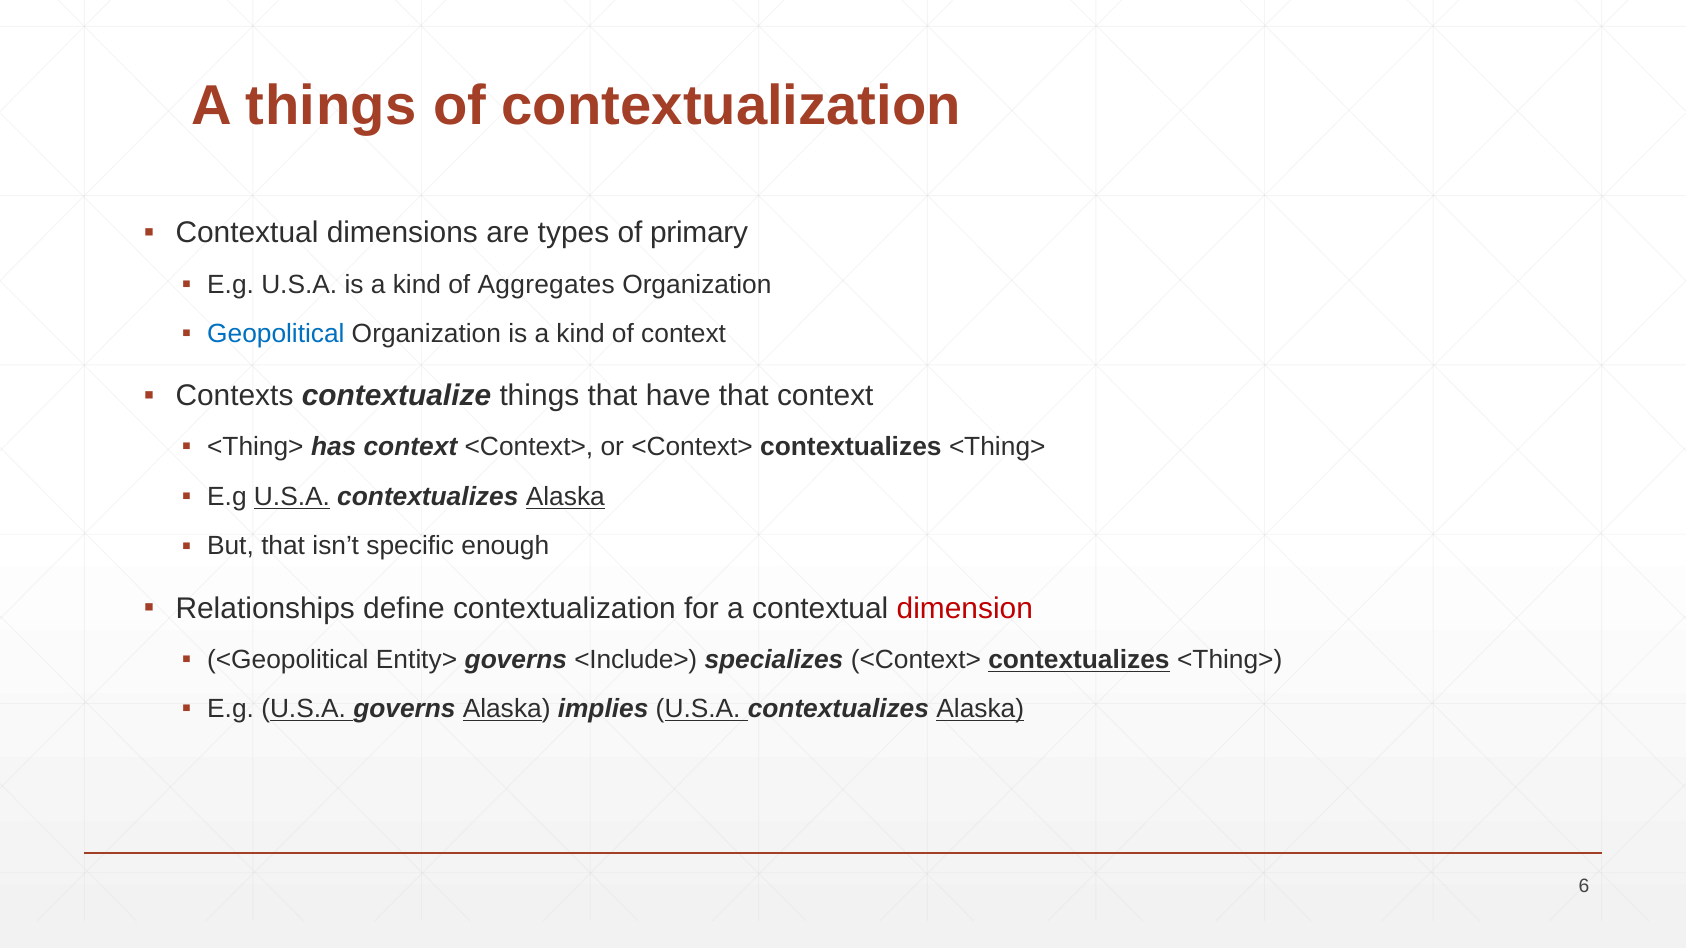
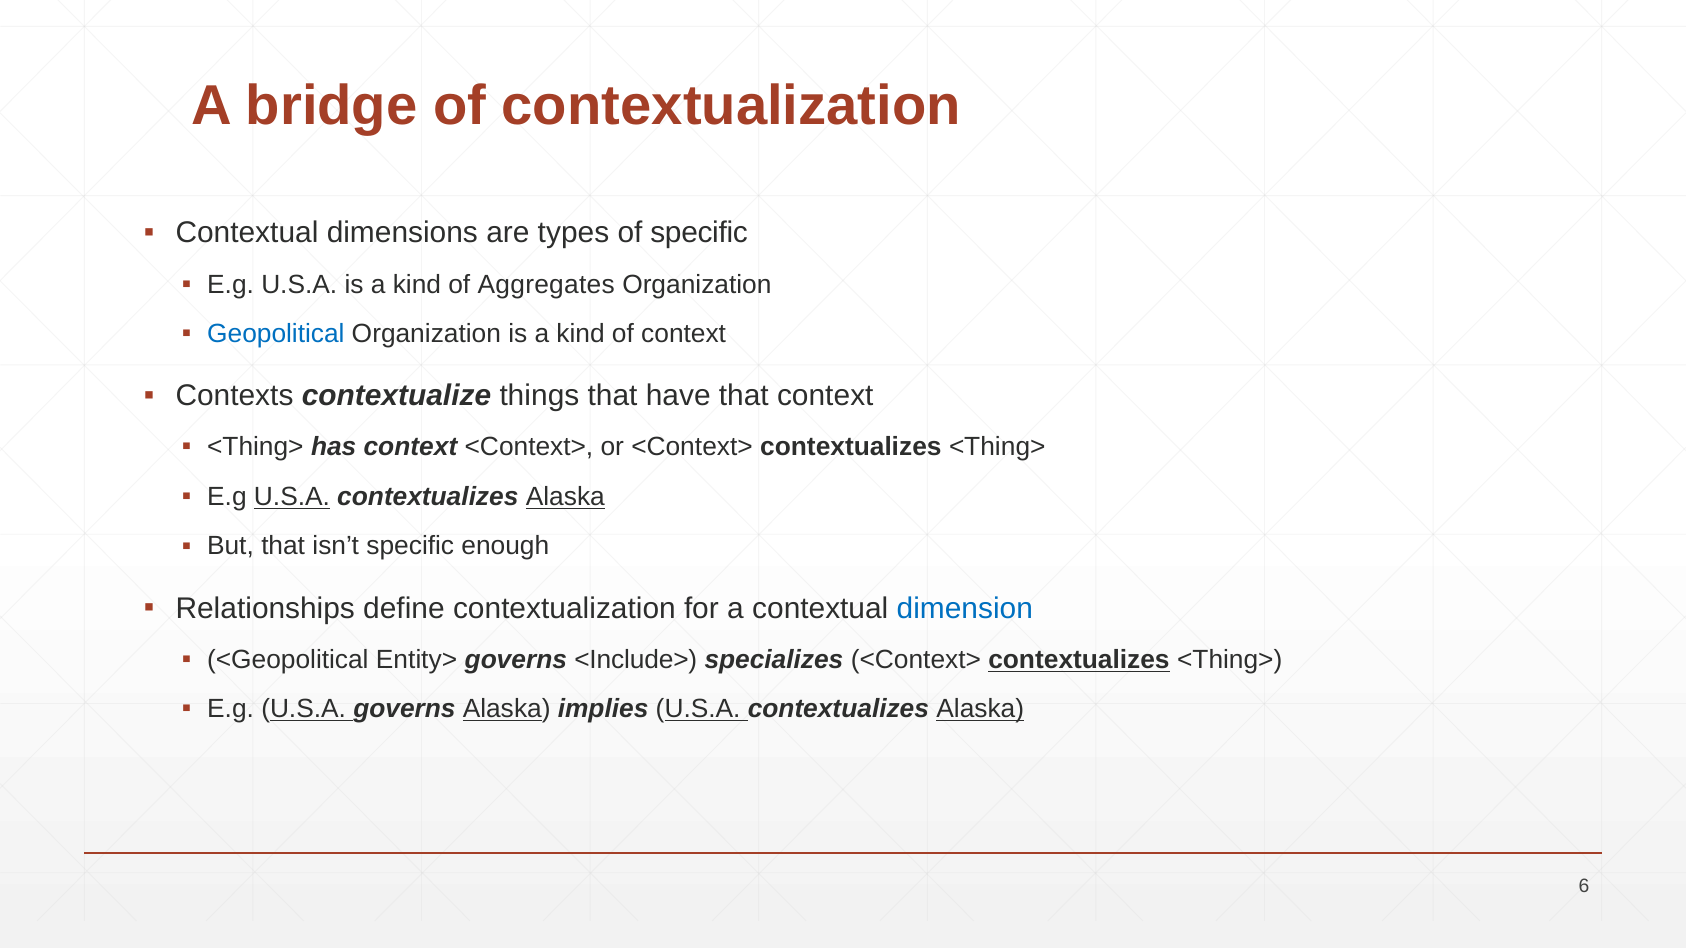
A things: things -> bridge (332, 106)
of primary: primary -> specific (699, 233)
dimension colour: red -> blue (965, 608)
